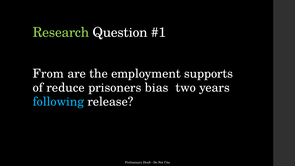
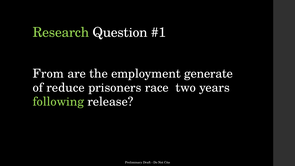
supports: supports -> generate (209, 74)
bias: bias -> race (157, 88)
following colour: light blue -> light green (58, 102)
